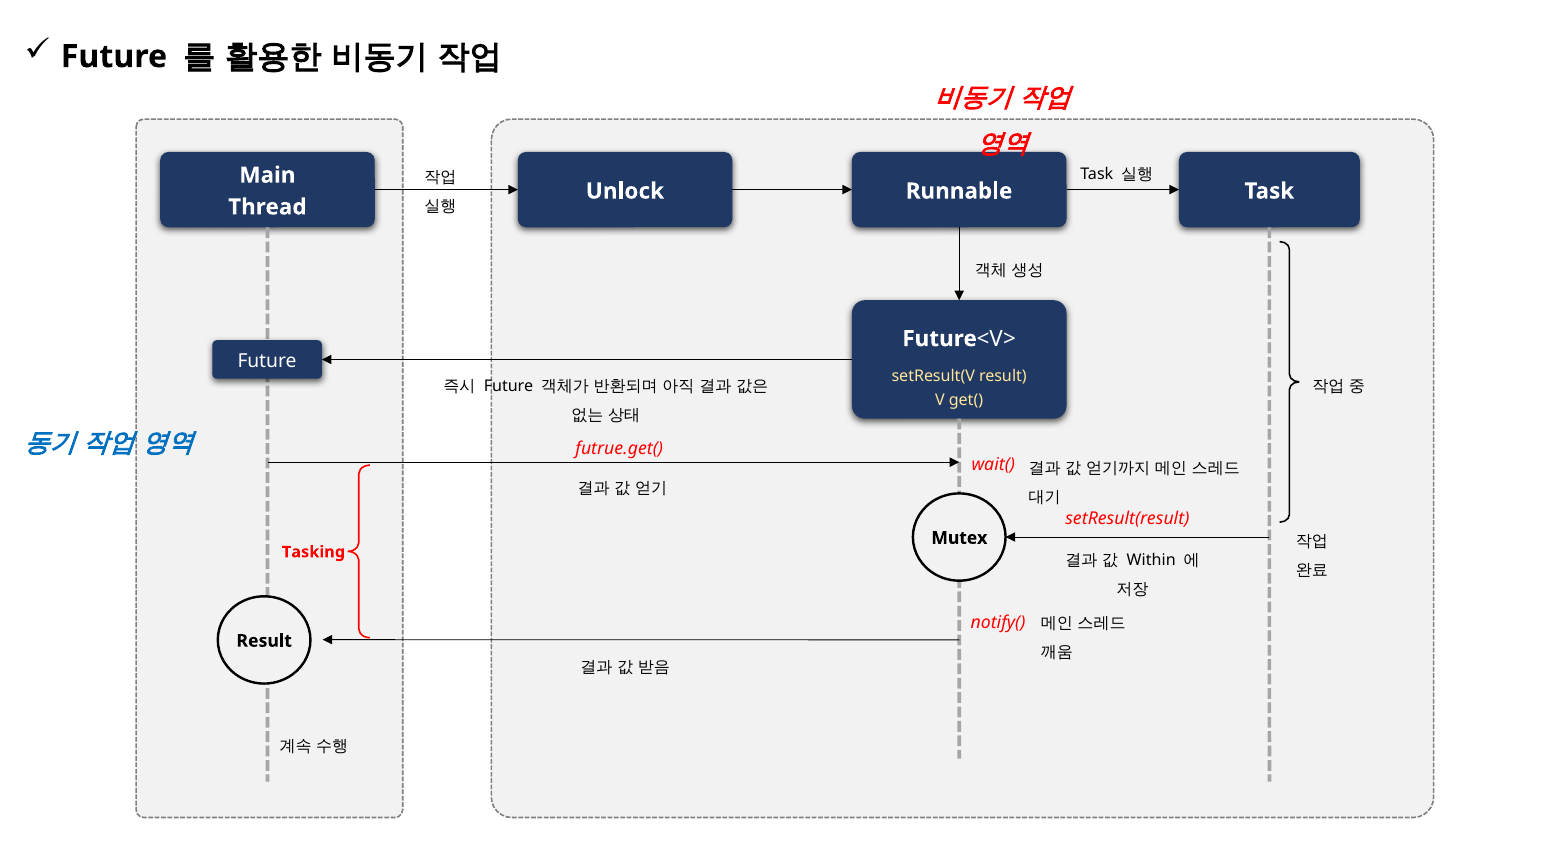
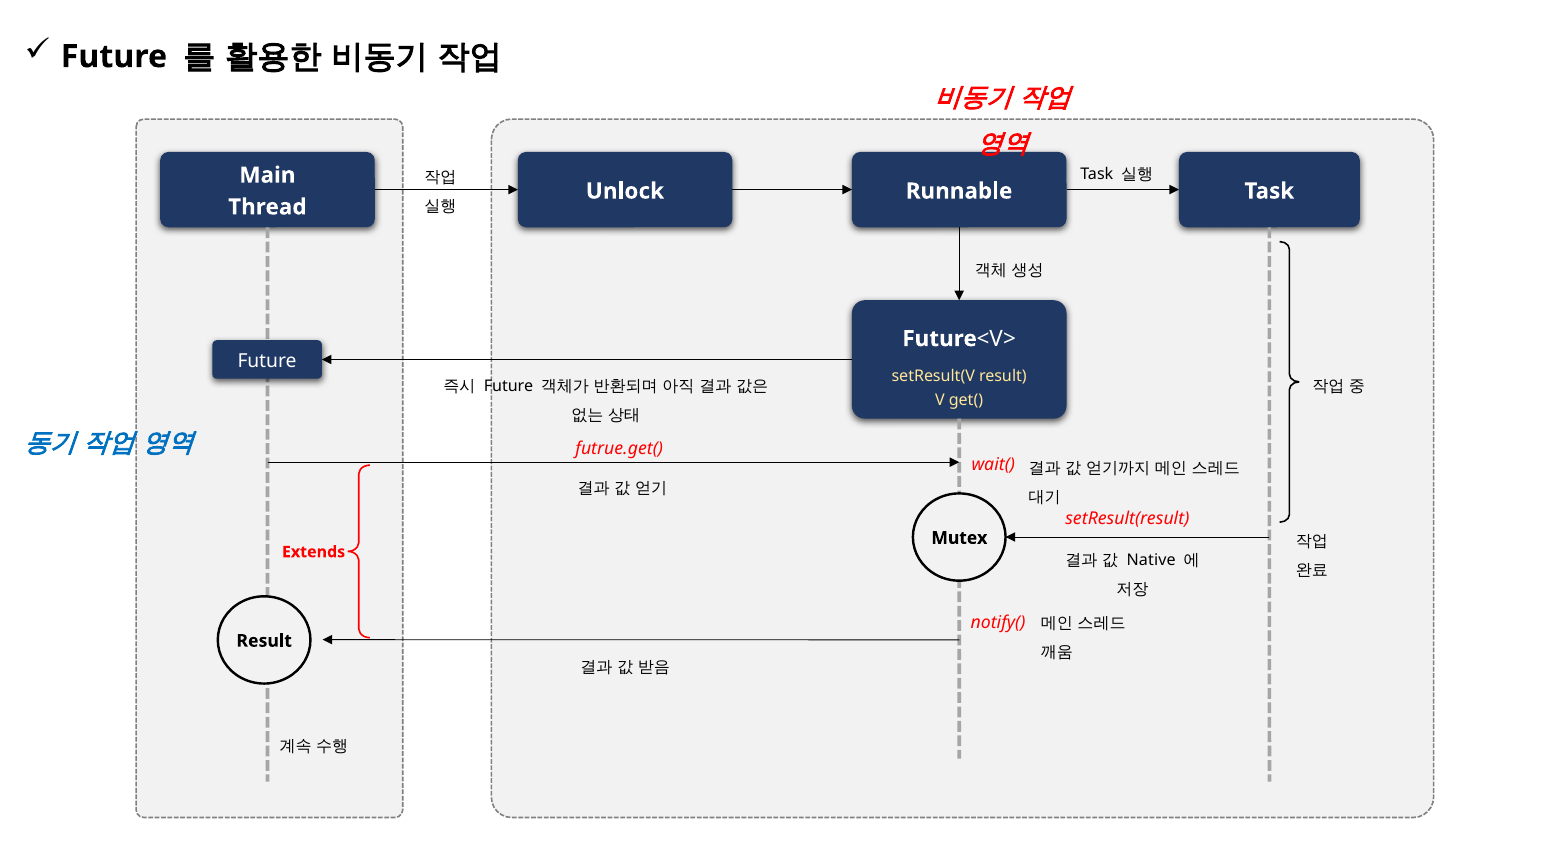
Tasking: Tasking -> Extends (314, 552)
Within: Within -> Native (1151, 560)
